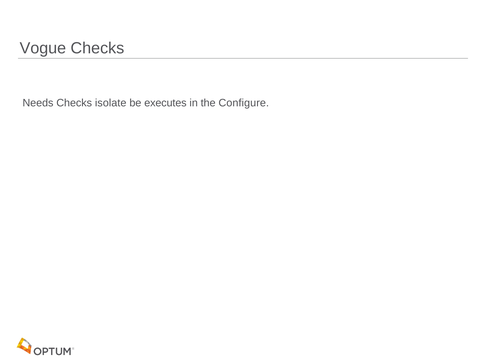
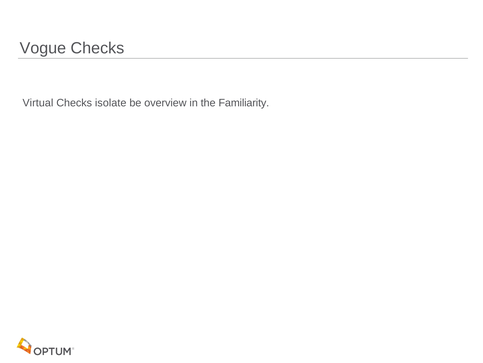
Needs: Needs -> Virtual (38, 103)
executes: executes -> overview (165, 103)
Configure: Configure -> Familiarity (244, 103)
